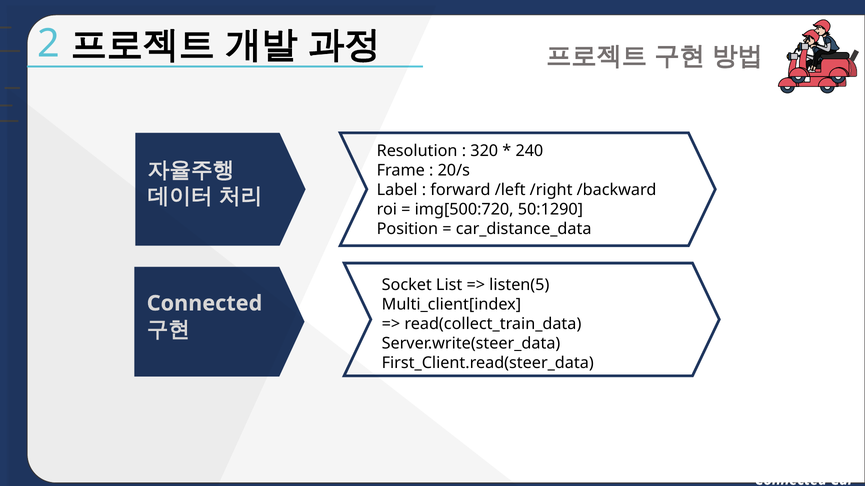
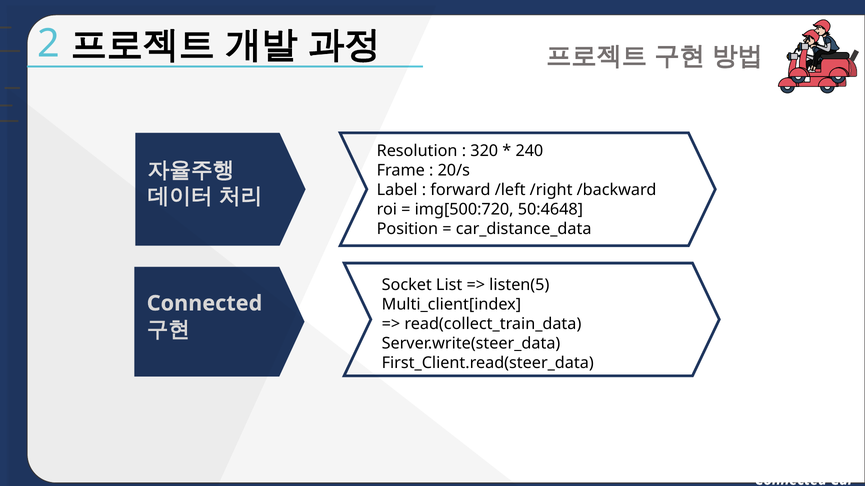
50:1290: 50:1290 -> 50:4648 (550, 209)
